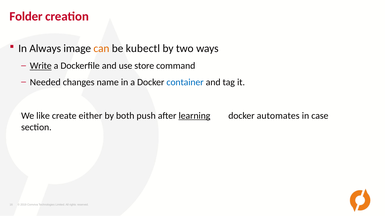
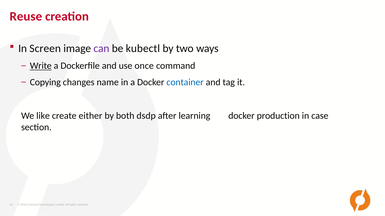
Folder: Folder -> Reuse (26, 16)
Always: Always -> Screen (45, 49)
can colour: orange -> purple (101, 49)
store: store -> once (144, 66)
Needed: Needed -> Copying (45, 82)
push: push -> dsdp (146, 116)
learning underline: present -> none (194, 116)
automates: automates -> production (278, 116)
